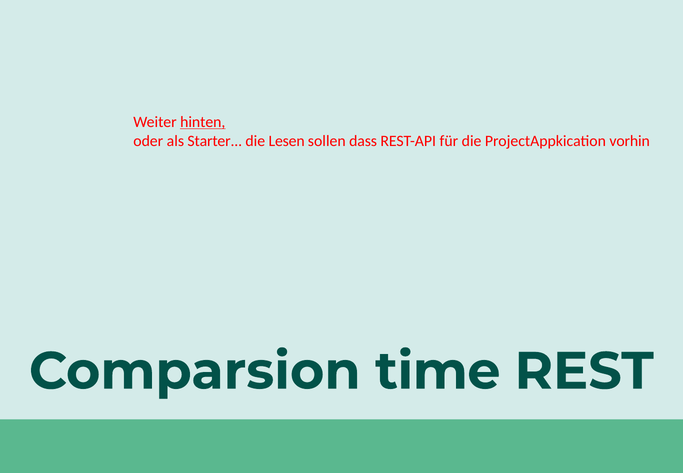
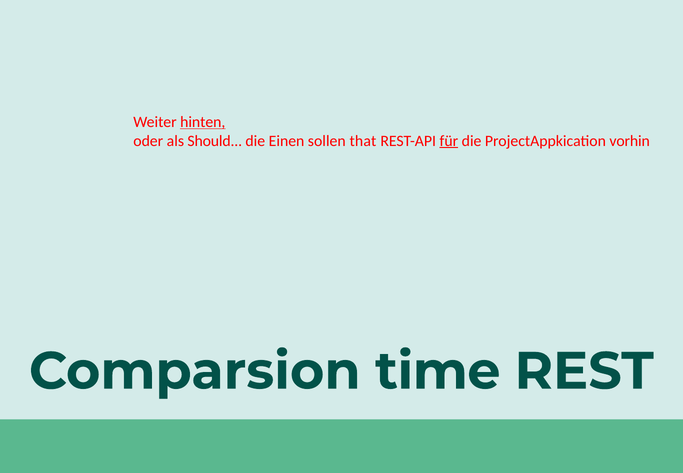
Starter: Starter -> Should (215, 141)
Lesen: Lesen -> Einen (287, 141)
dass: dass -> that (363, 141)
für underline: none -> present (449, 141)
